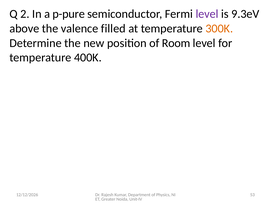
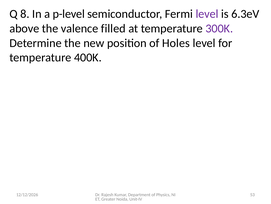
2: 2 -> 8 (25, 14)
p-pure: p-pure -> p-level (69, 14)
9.3eV: 9.3eV -> 6.3eV (245, 14)
300K colour: orange -> purple (219, 28)
Room: Room -> Holes (176, 43)
